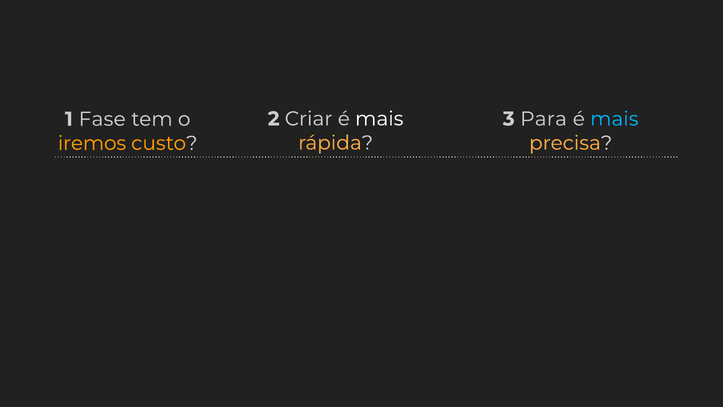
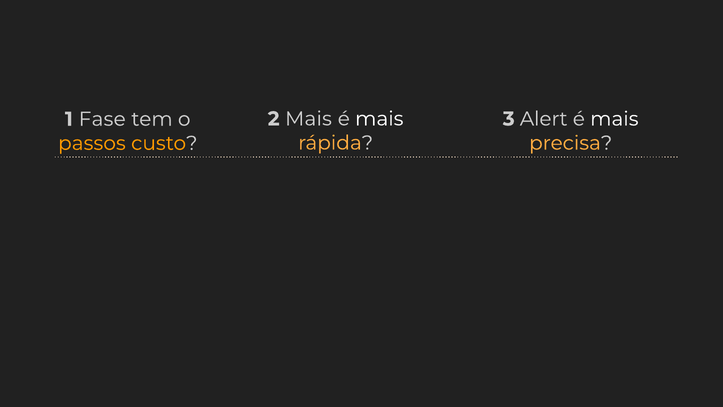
2 Criar: Criar -> Mais (308, 119)
Para: Para -> Alert (544, 119)
mais colour: light blue -> white (614, 119)
iremos: iremos -> passos (92, 143)
